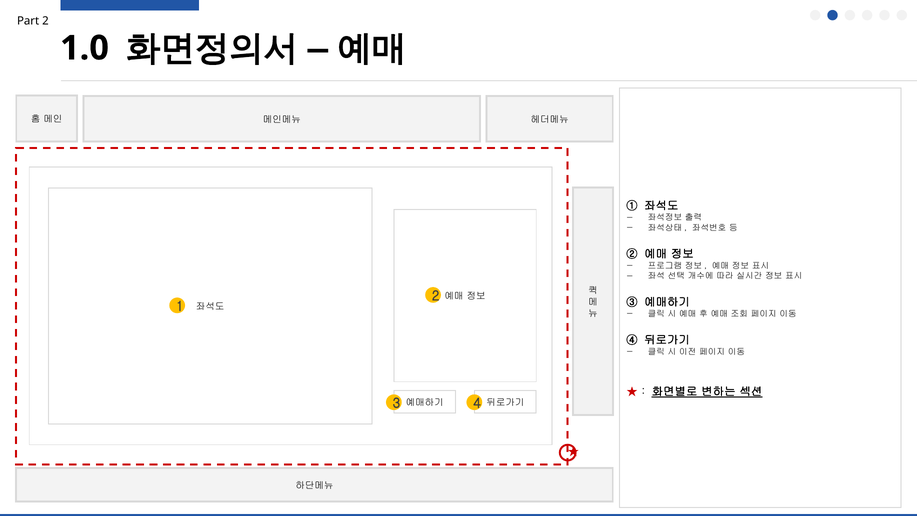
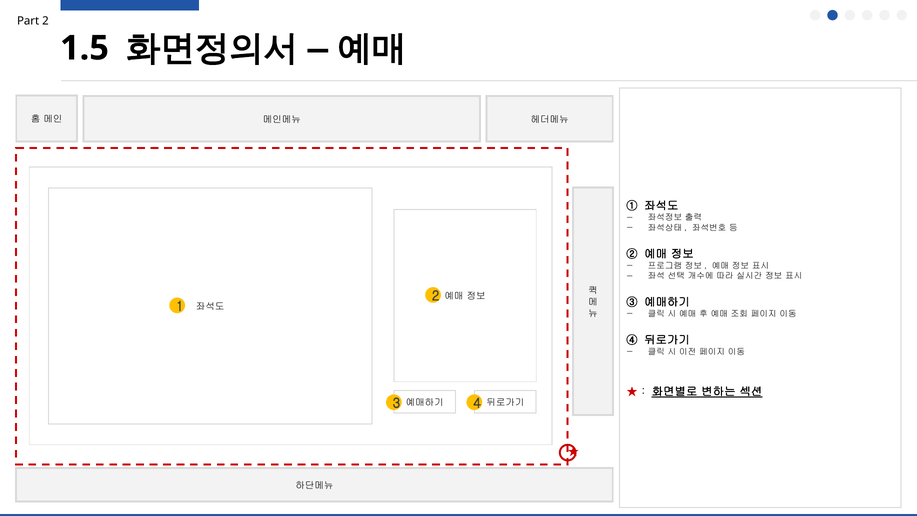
1.0: 1.0 -> 1.5 (84, 48)
